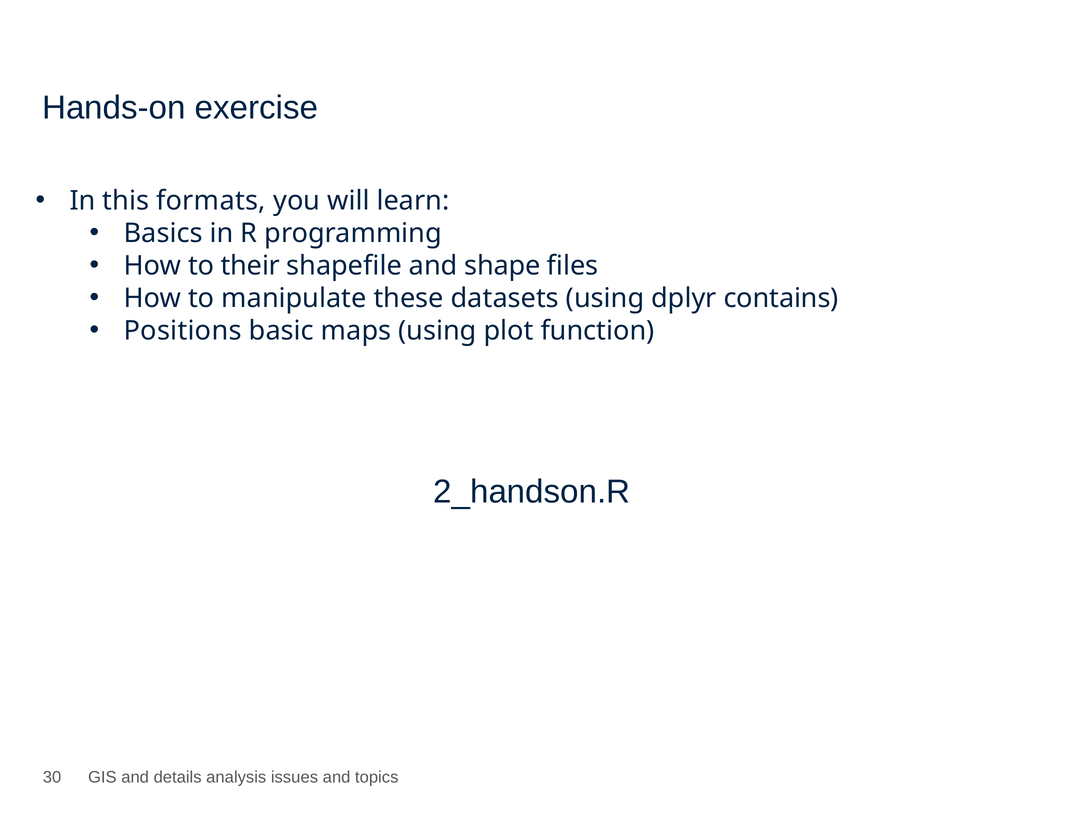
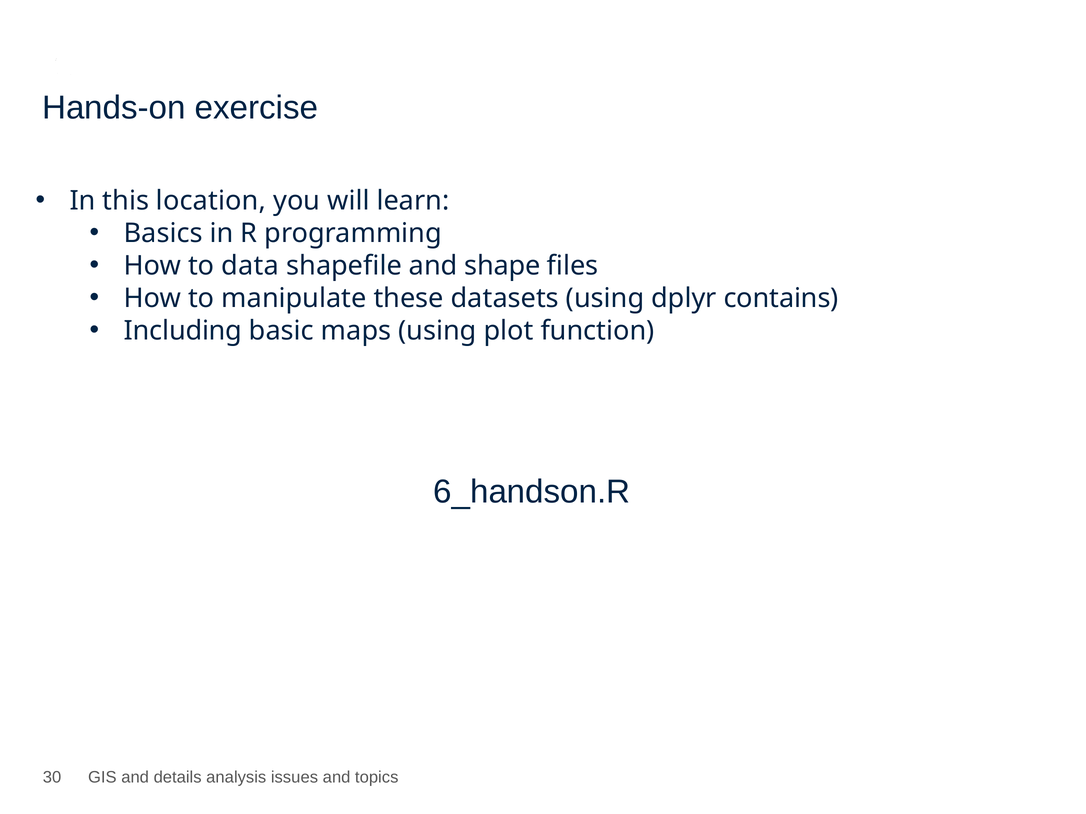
formats: formats -> location (211, 201)
their: their -> data (250, 266)
Positions: Positions -> Including (183, 331)
2_handson.R: 2_handson.R -> 6_handson.R (532, 492)
